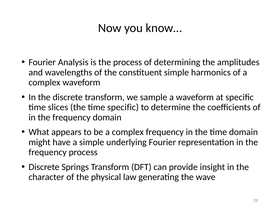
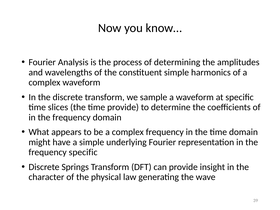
time specific: specific -> provide (123, 107)
frequency process: process -> specific (83, 152)
